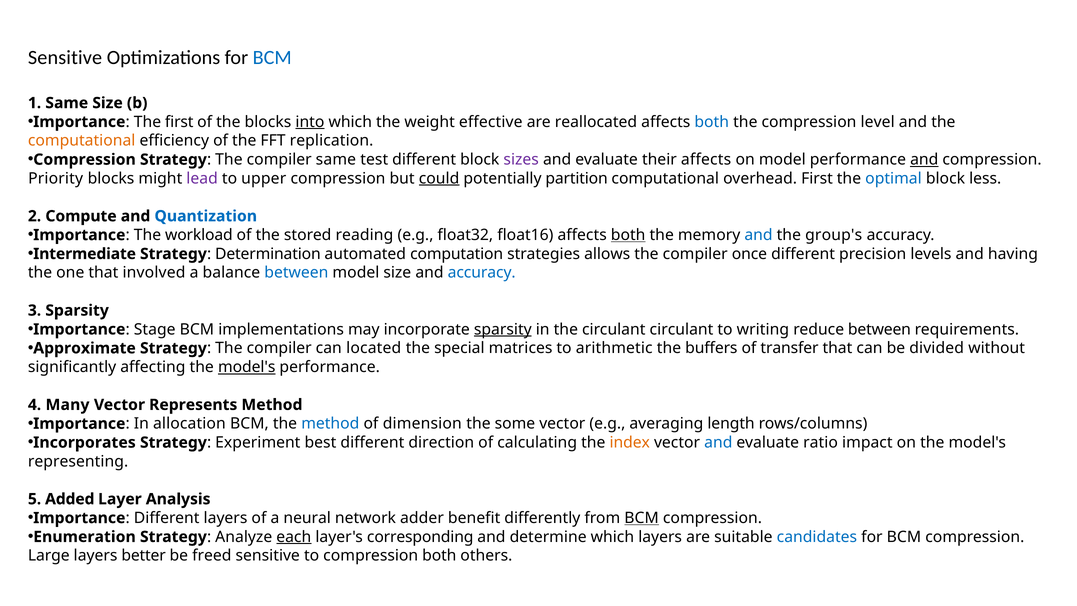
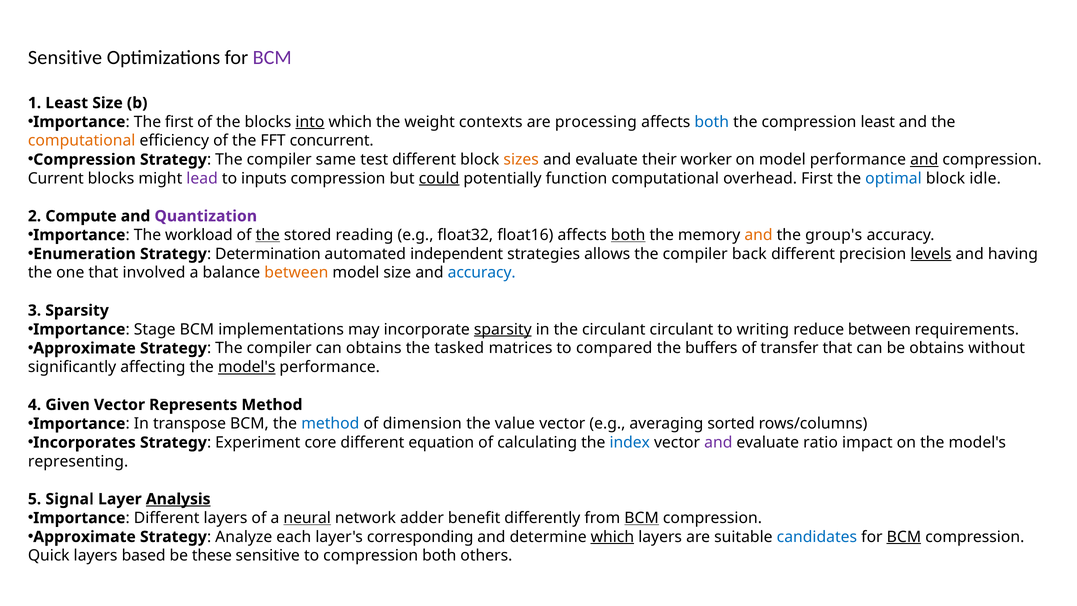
BCM colour: blue -> purple (272, 57)
1 Same: Same -> Least (67, 103)
effective: effective -> contexts (491, 122)
reallocated: reallocated -> processing (596, 122)
compression level: level -> least (878, 122)
replication: replication -> concurrent (332, 141)
sizes colour: purple -> orange (521, 160)
their affects: affects -> worker (706, 160)
Priority: Priority -> Current (56, 178)
upper: upper -> inputs (264, 178)
partition: partition -> function (577, 178)
less: less -> idle (985, 178)
Quantization colour: blue -> purple (206, 216)
the underline: none -> present (268, 235)
and colour: blue -> orange (758, 235)
Intermediate: Intermediate -> Enumeration (84, 254)
computation: computation -> independent (457, 254)
once: once -> back (749, 254)
levels underline: none -> present (931, 254)
between colour: blue -> orange (296, 273)
can located: located -> obtains (374, 348)
special: special -> tasked (459, 348)
arithmetic: arithmetic -> compared (614, 348)
be divided: divided -> obtains (937, 348)
Many: Many -> Given (68, 405)
allocation: allocation -> transpose (190, 424)
some: some -> value (515, 424)
length: length -> sorted (731, 424)
best: best -> core (321, 442)
direction: direction -> equation (441, 442)
index colour: orange -> blue (630, 442)
and colour: blue -> purple (718, 442)
Added: Added -> Signal (70, 499)
Analysis underline: none -> present (178, 499)
neural underline: none -> present (307, 518)
Enumeration: Enumeration -> Approximate (85, 537)
each underline: present -> none (294, 537)
which underline: none -> present (612, 537)
BCM underline: none -> present (904, 537)
Large: Large -> Quick (49, 556)
better: better -> based (144, 556)
freed: freed -> these (212, 556)
